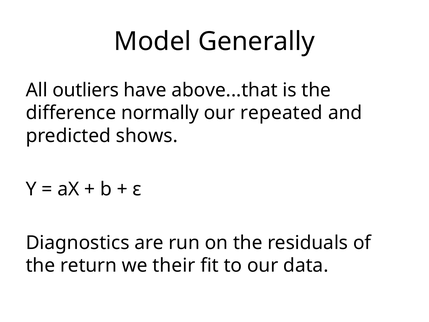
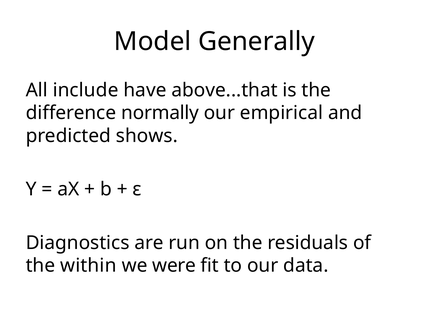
outliers: outliers -> include (86, 90)
repeated: repeated -> empirical (281, 113)
return: return -> within (88, 265)
their: their -> were (174, 265)
